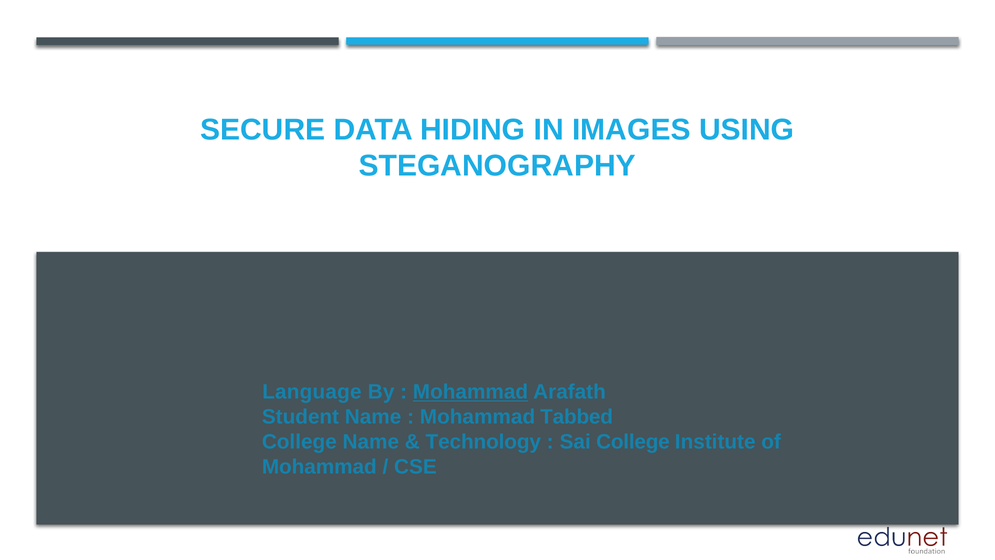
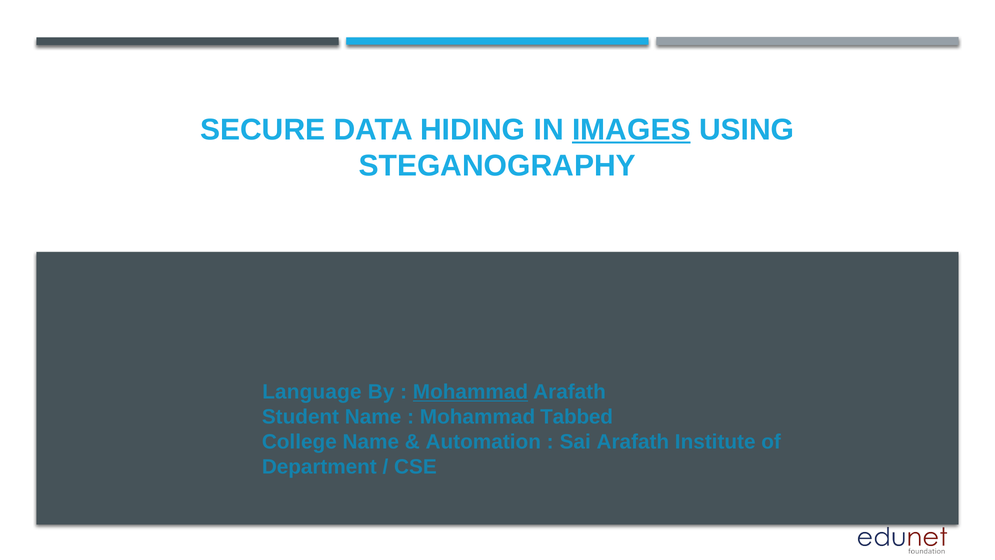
IMAGES underline: none -> present (631, 130)
Technology: Technology -> Automation (483, 442)
Sai College: College -> Arafath (633, 442)
Mohammad: Mohammad -> Department (319, 467)
